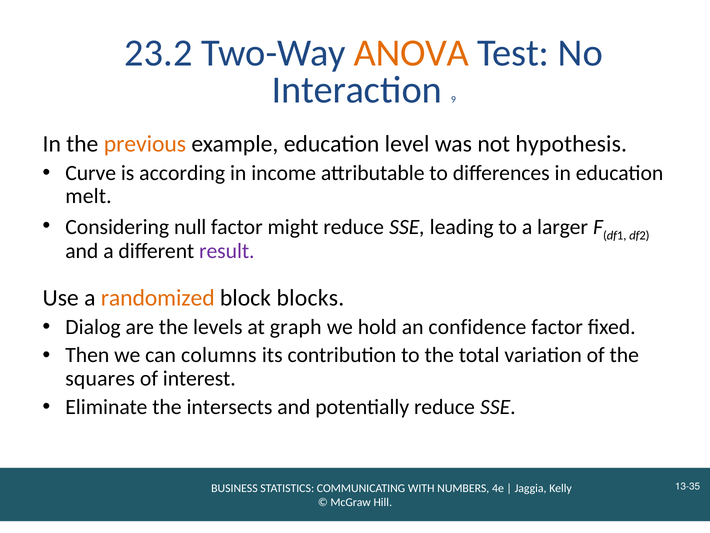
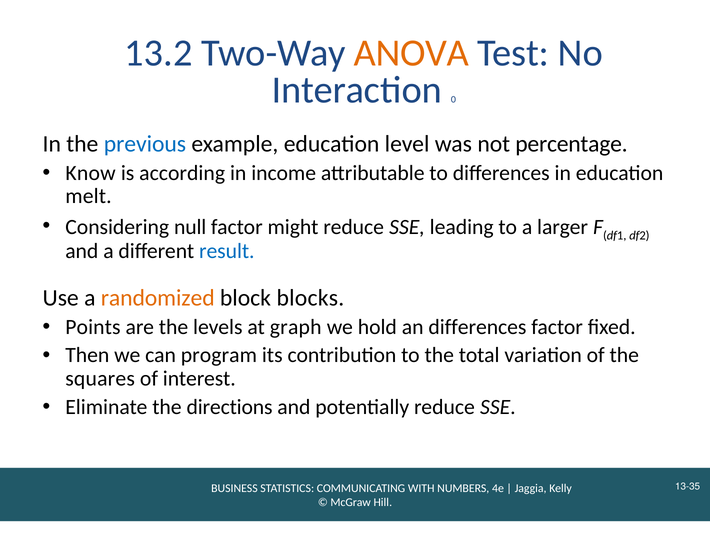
23.2: 23.2 -> 13.2 (158, 53)
9: 9 -> 0 (453, 99)
previous colour: orange -> blue (145, 144)
hypothesis: hypothesis -> percentage (571, 144)
Curve: Curve -> Know (91, 173)
result colour: purple -> blue (227, 251)
Dialog: Dialog -> Points (93, 327)
an confidence: confidence -> differences (477, 327)
columns: columns -> program (219, 355)
intersects: intersects -> directions (230, 407)
